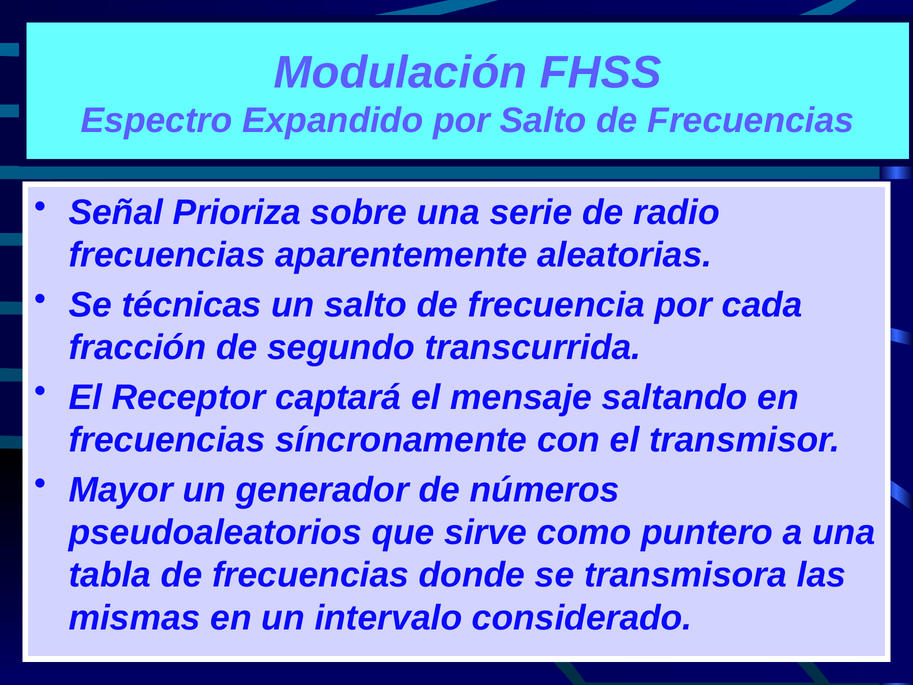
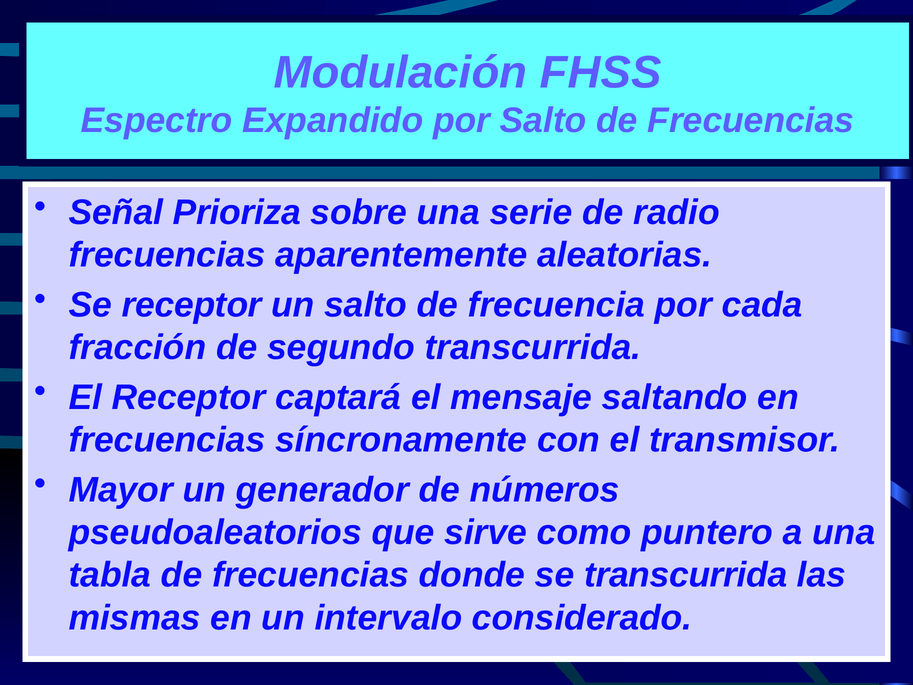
Se técnicas: técnicas -> receptor (192, 305)
se transmisora: transmisora -> transcurrida (686, 575)
